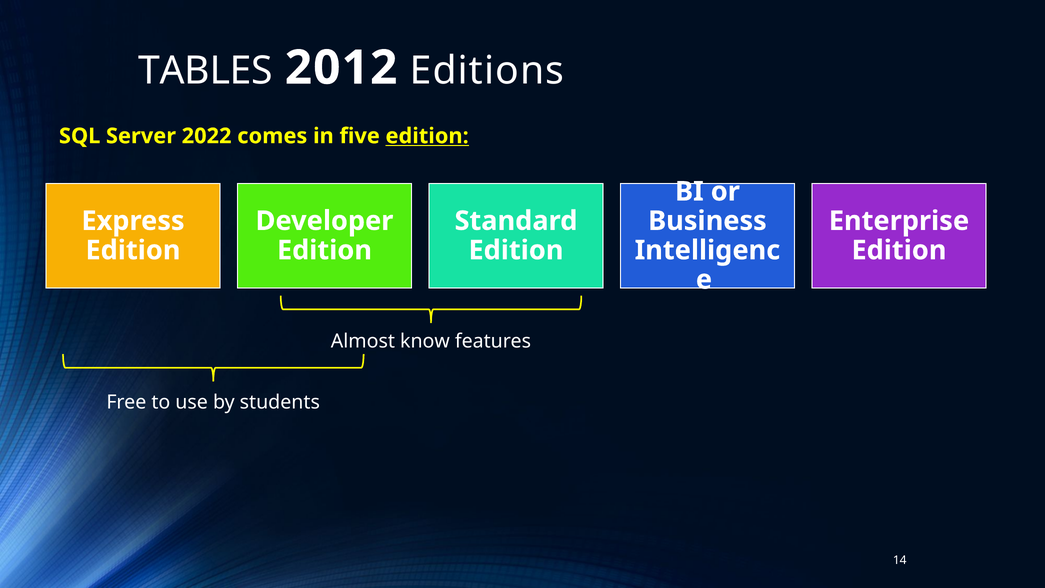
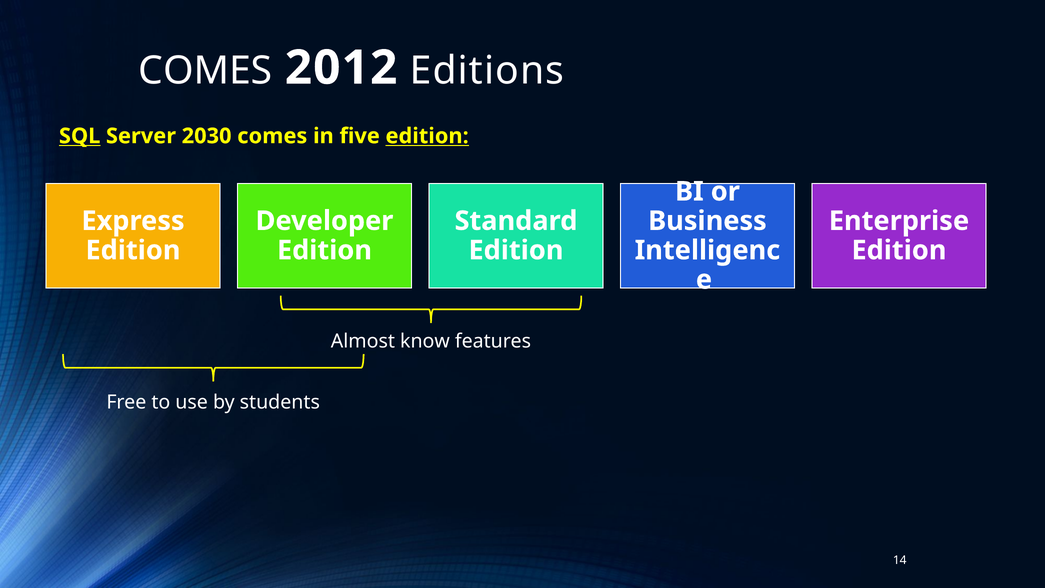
TABLES: TABLES -> COMES (205, 71)
SQL underline: none -> present (80, 136)
2022: 2022 -> 2030 (207, 136)
